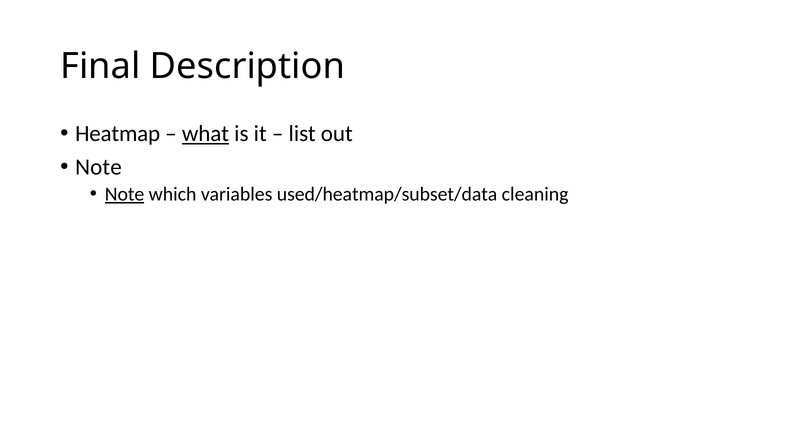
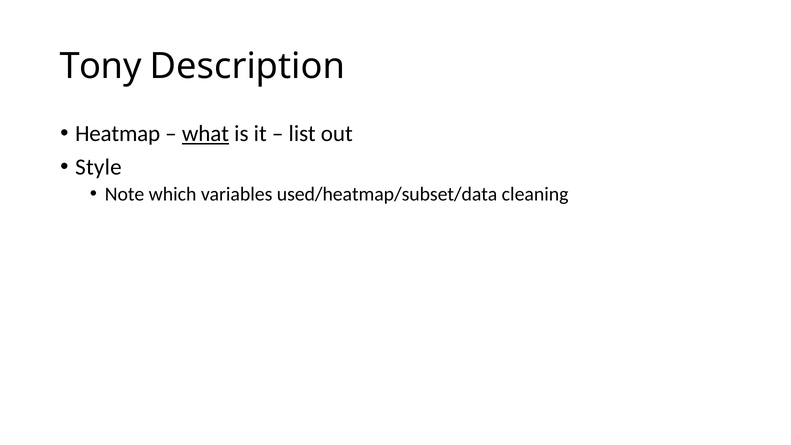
Final: Final -> Tony (101, 66)
Note: Note -> Style (98, 167)
Note underline: present -> none (125, 194)
